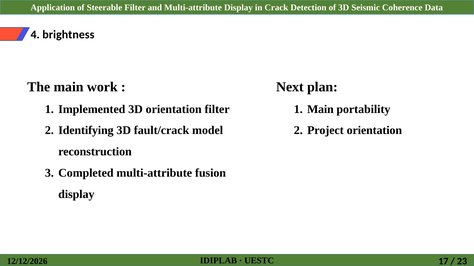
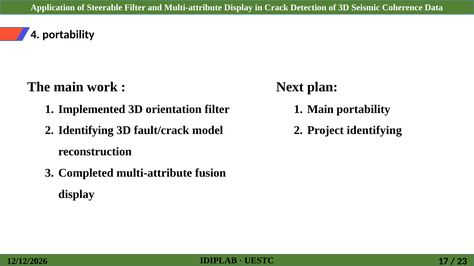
4 brightness: brightness -> portability (68, 35)
Project orientation: orientation -> identifying (374, 131)
